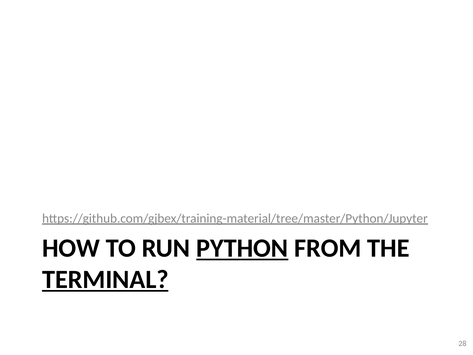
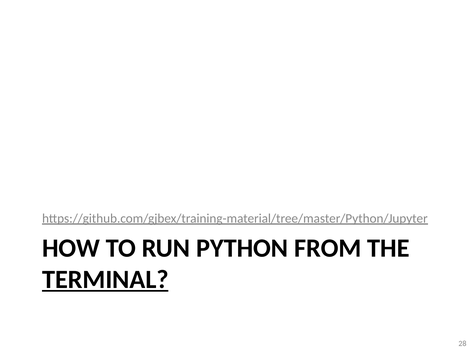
PYTHON underline: present -> none (242, 248)
